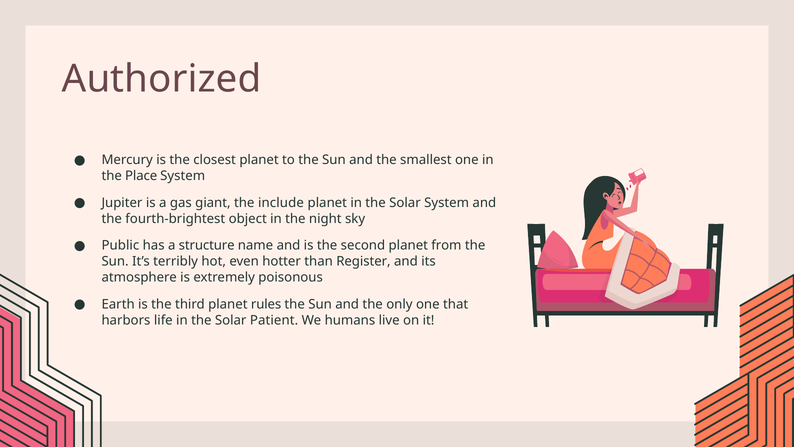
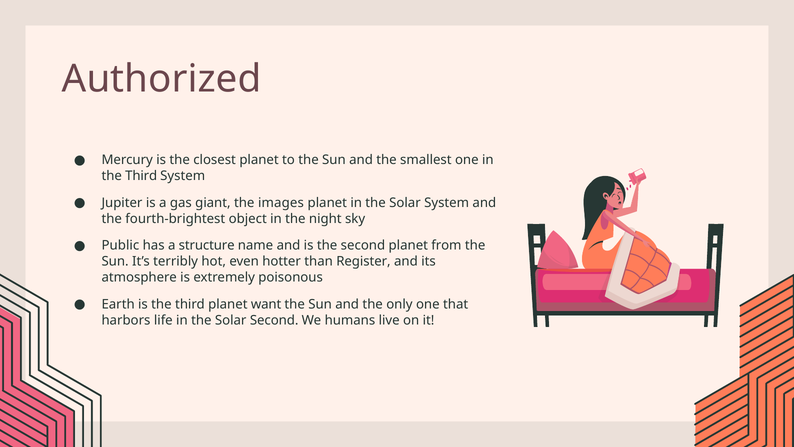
Place: Place -> Third (141, 176)
include: include -> images (281, 203)
rules: rules -> want (266, 304)
Solar Patient: Patient -> Second (274, 320)
